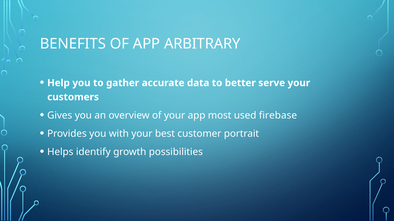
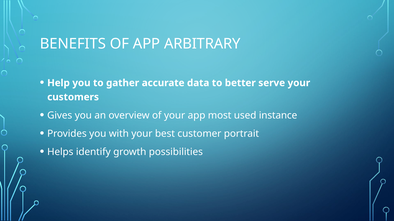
firebase: firebase -> instance (278, 116)
